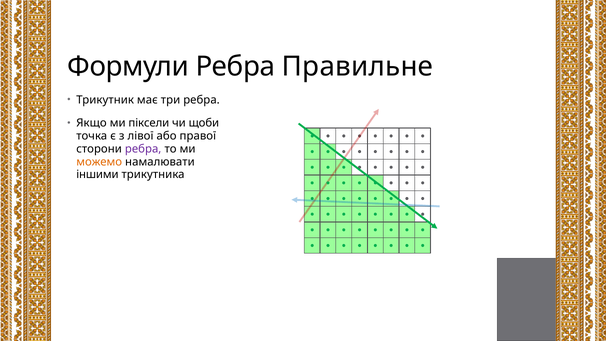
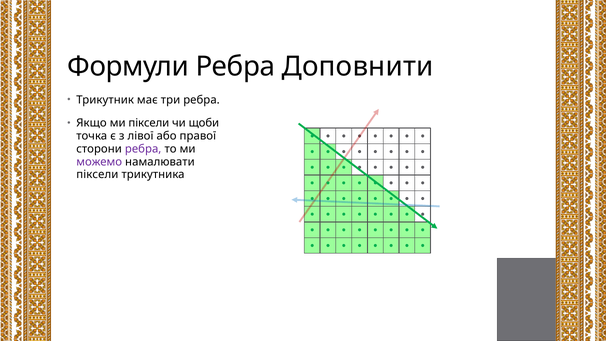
Правильне: Правильне -> Доповнити (358, 67)
можемо colour: orange -> purple (99, 162)
іншими: іншими -> піксели (97, 175)
